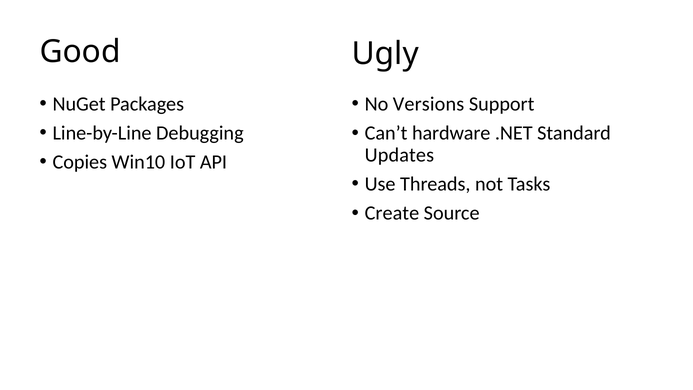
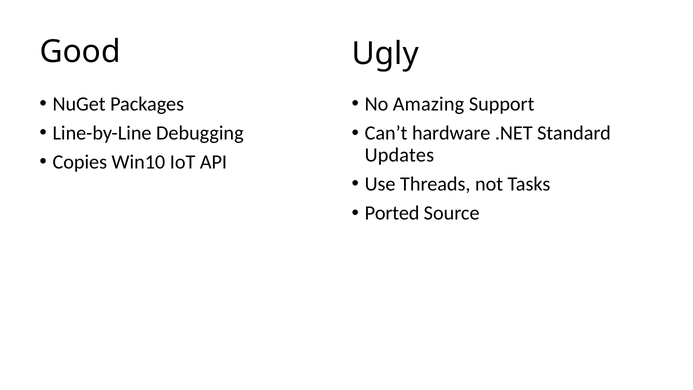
Versions: Versions -> Amazing (429, 104)
Create: Create -> Ported (392, 213)
